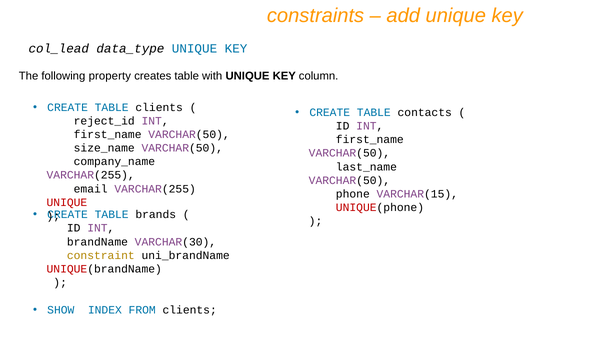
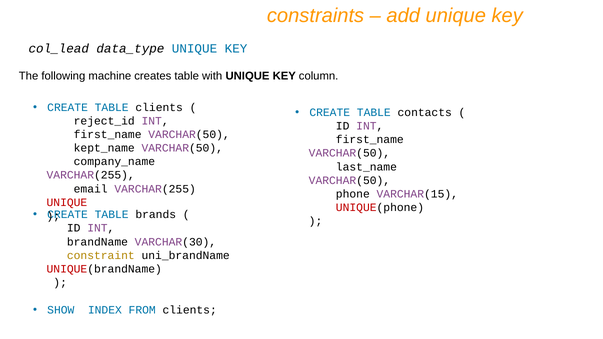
property: property -> machine (110, 76)
size_name: size_name -> kept_name (104, 148)
